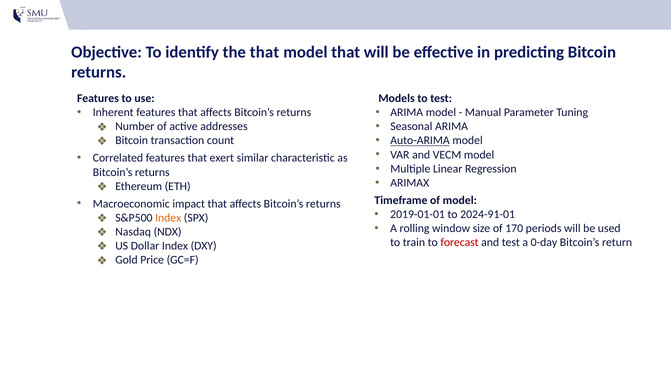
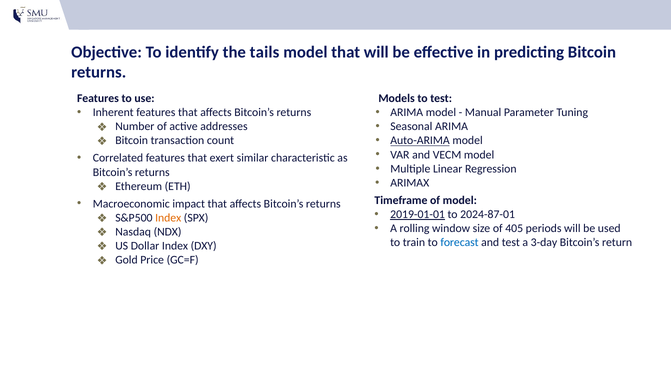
the that: that -> tails (265, 52)
2019-01-01 underline: none -> present (418, 215)
2024-91-01: 2024-91-01 -> 2024-87-01 (488, 215)
170: 170 -> 405 (514, 229)
forecast colour: red -> blue (459, 243)
0-day: 0-day -> 3-day (544, 243)
